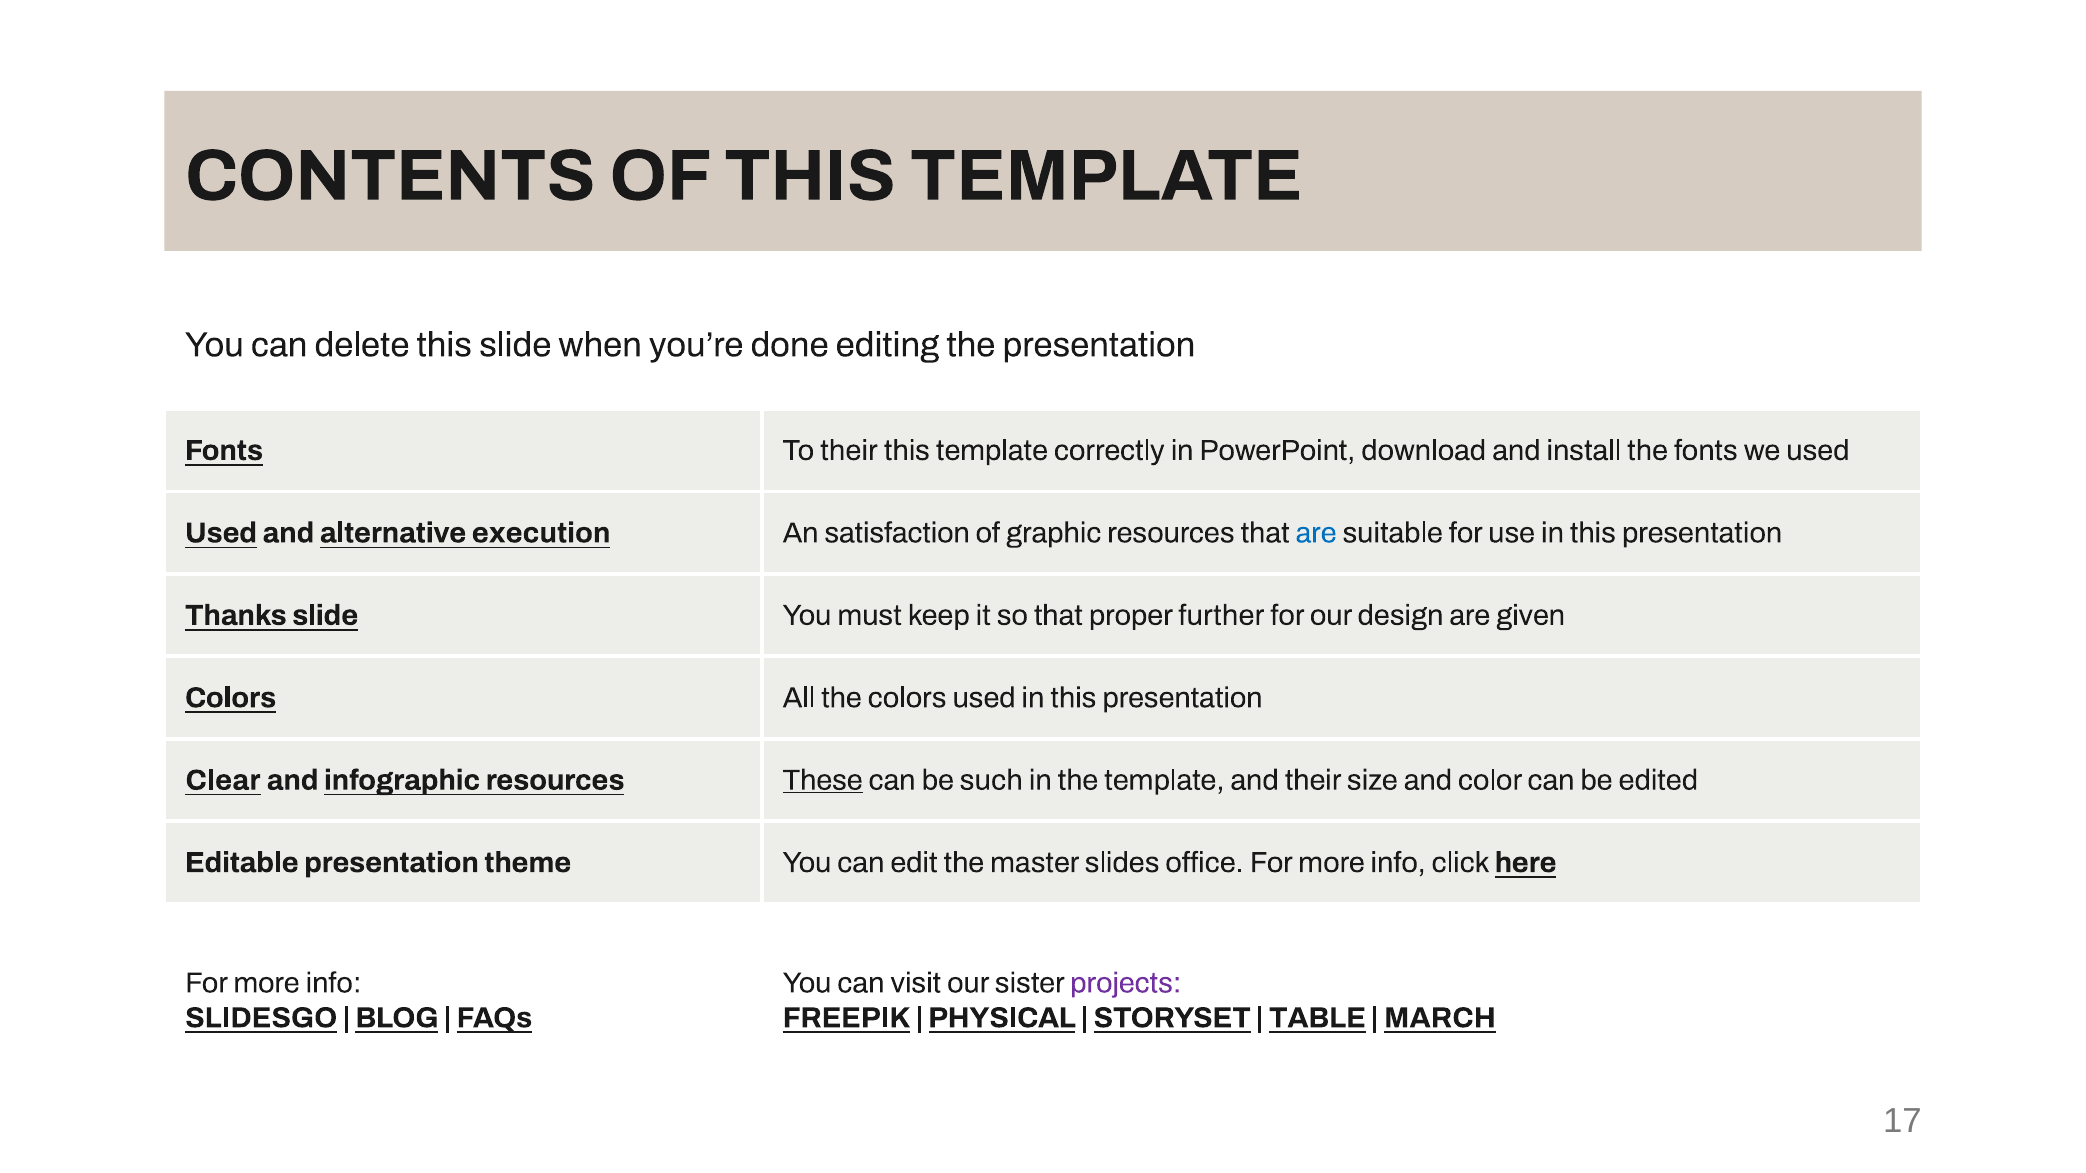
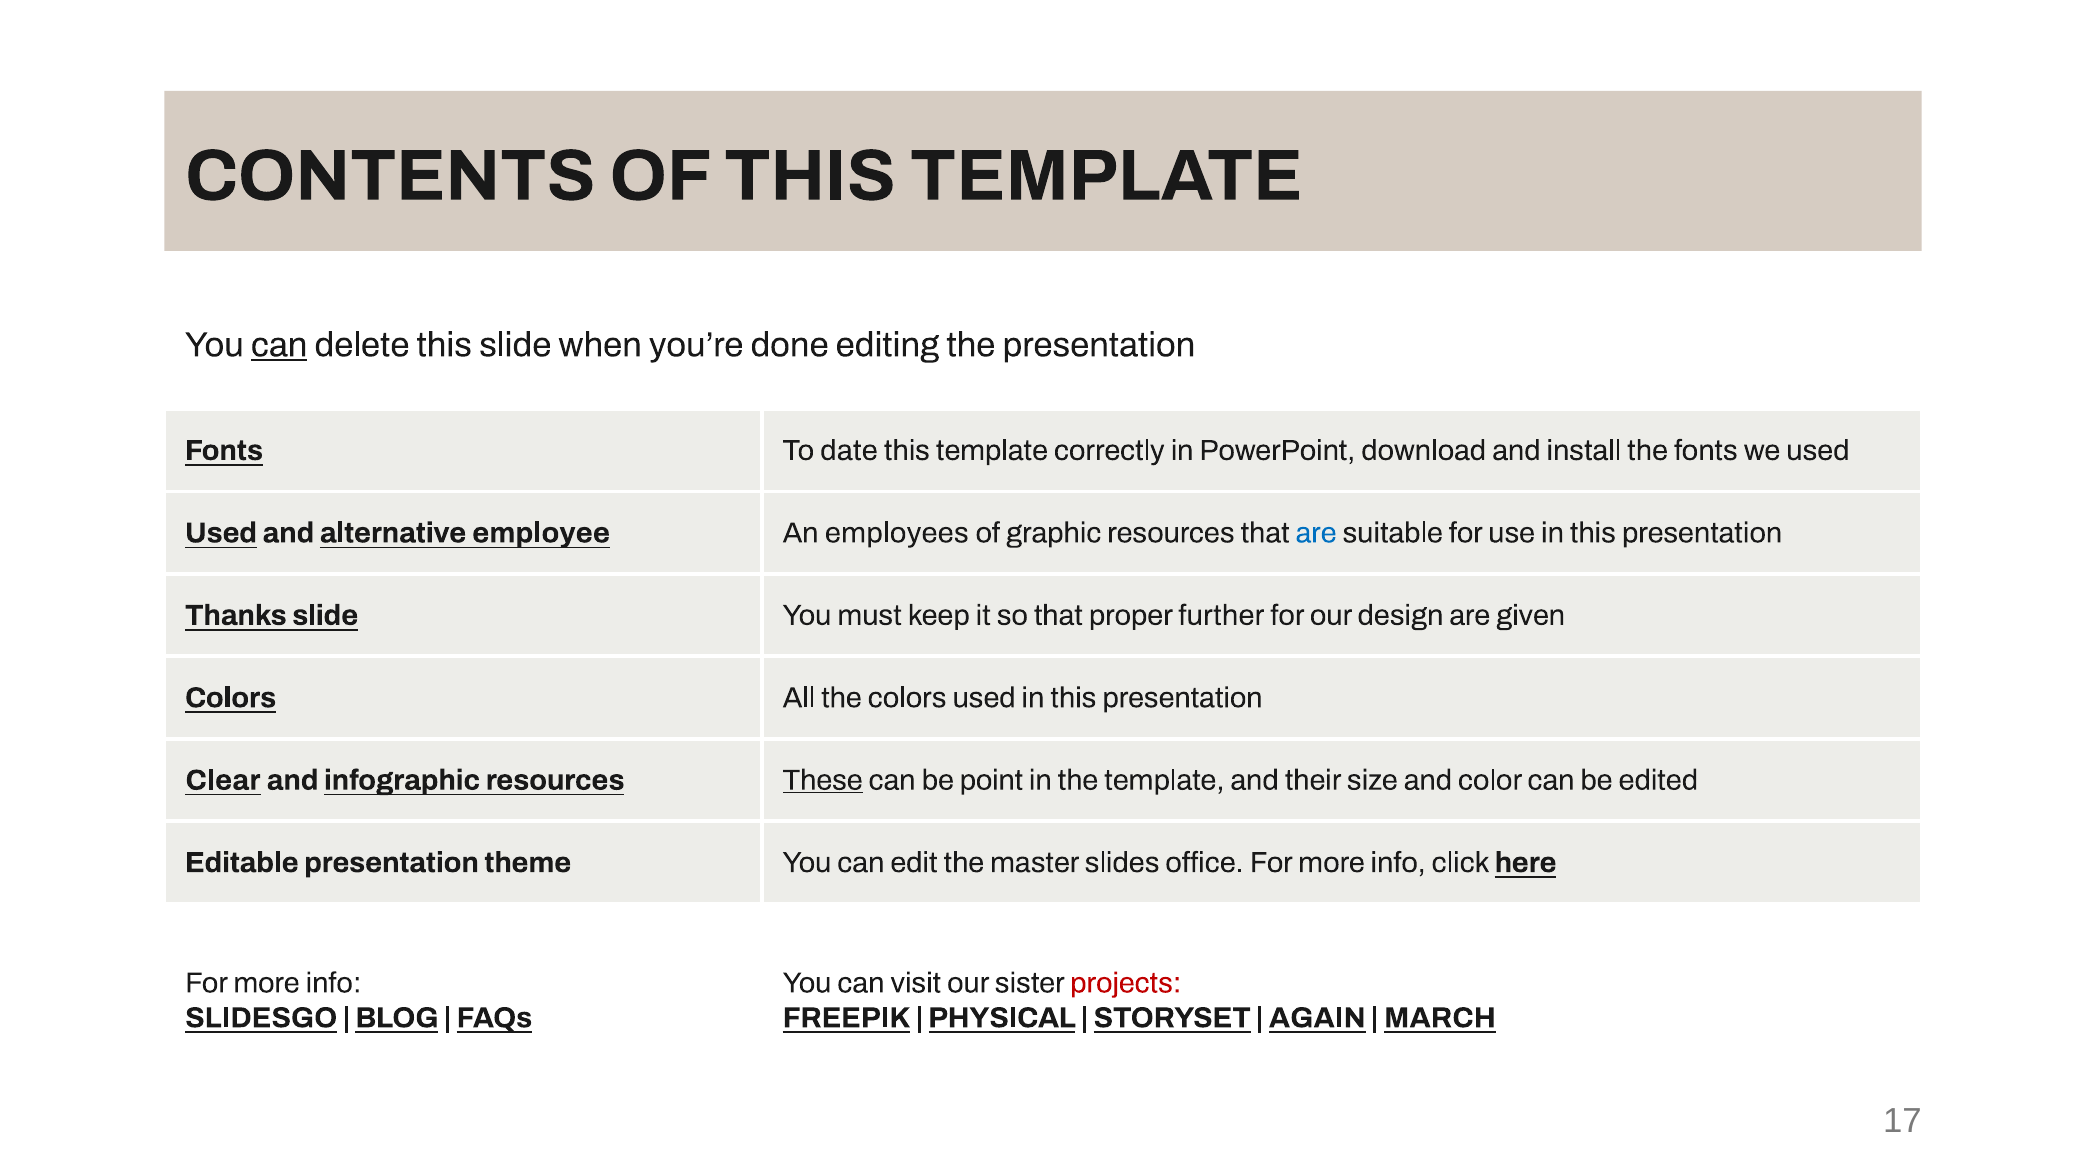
can underline: none -> present (279, 345)
To their: their -> date (849, 451)
execution: execution -> employee (541, 533)
satisfaction: satisfaction -> employees (897, 533)
such: such -> point (991, 780)
projects colour: purple -> red (1126, 983)
TABLE: TABLE -> AGAIN (1317, 1018)
